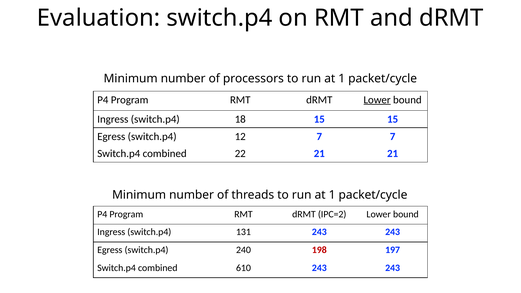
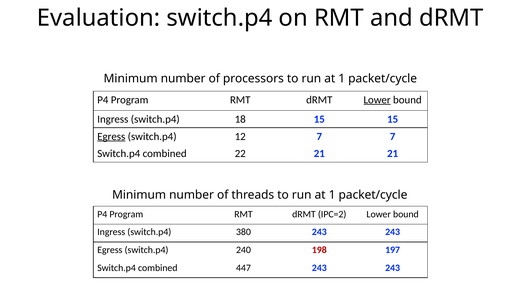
Egress underline: none -> present (111, 136)
131: 131 -> 380 (243, 232)
610: 610 -> 447 (243, 268)
